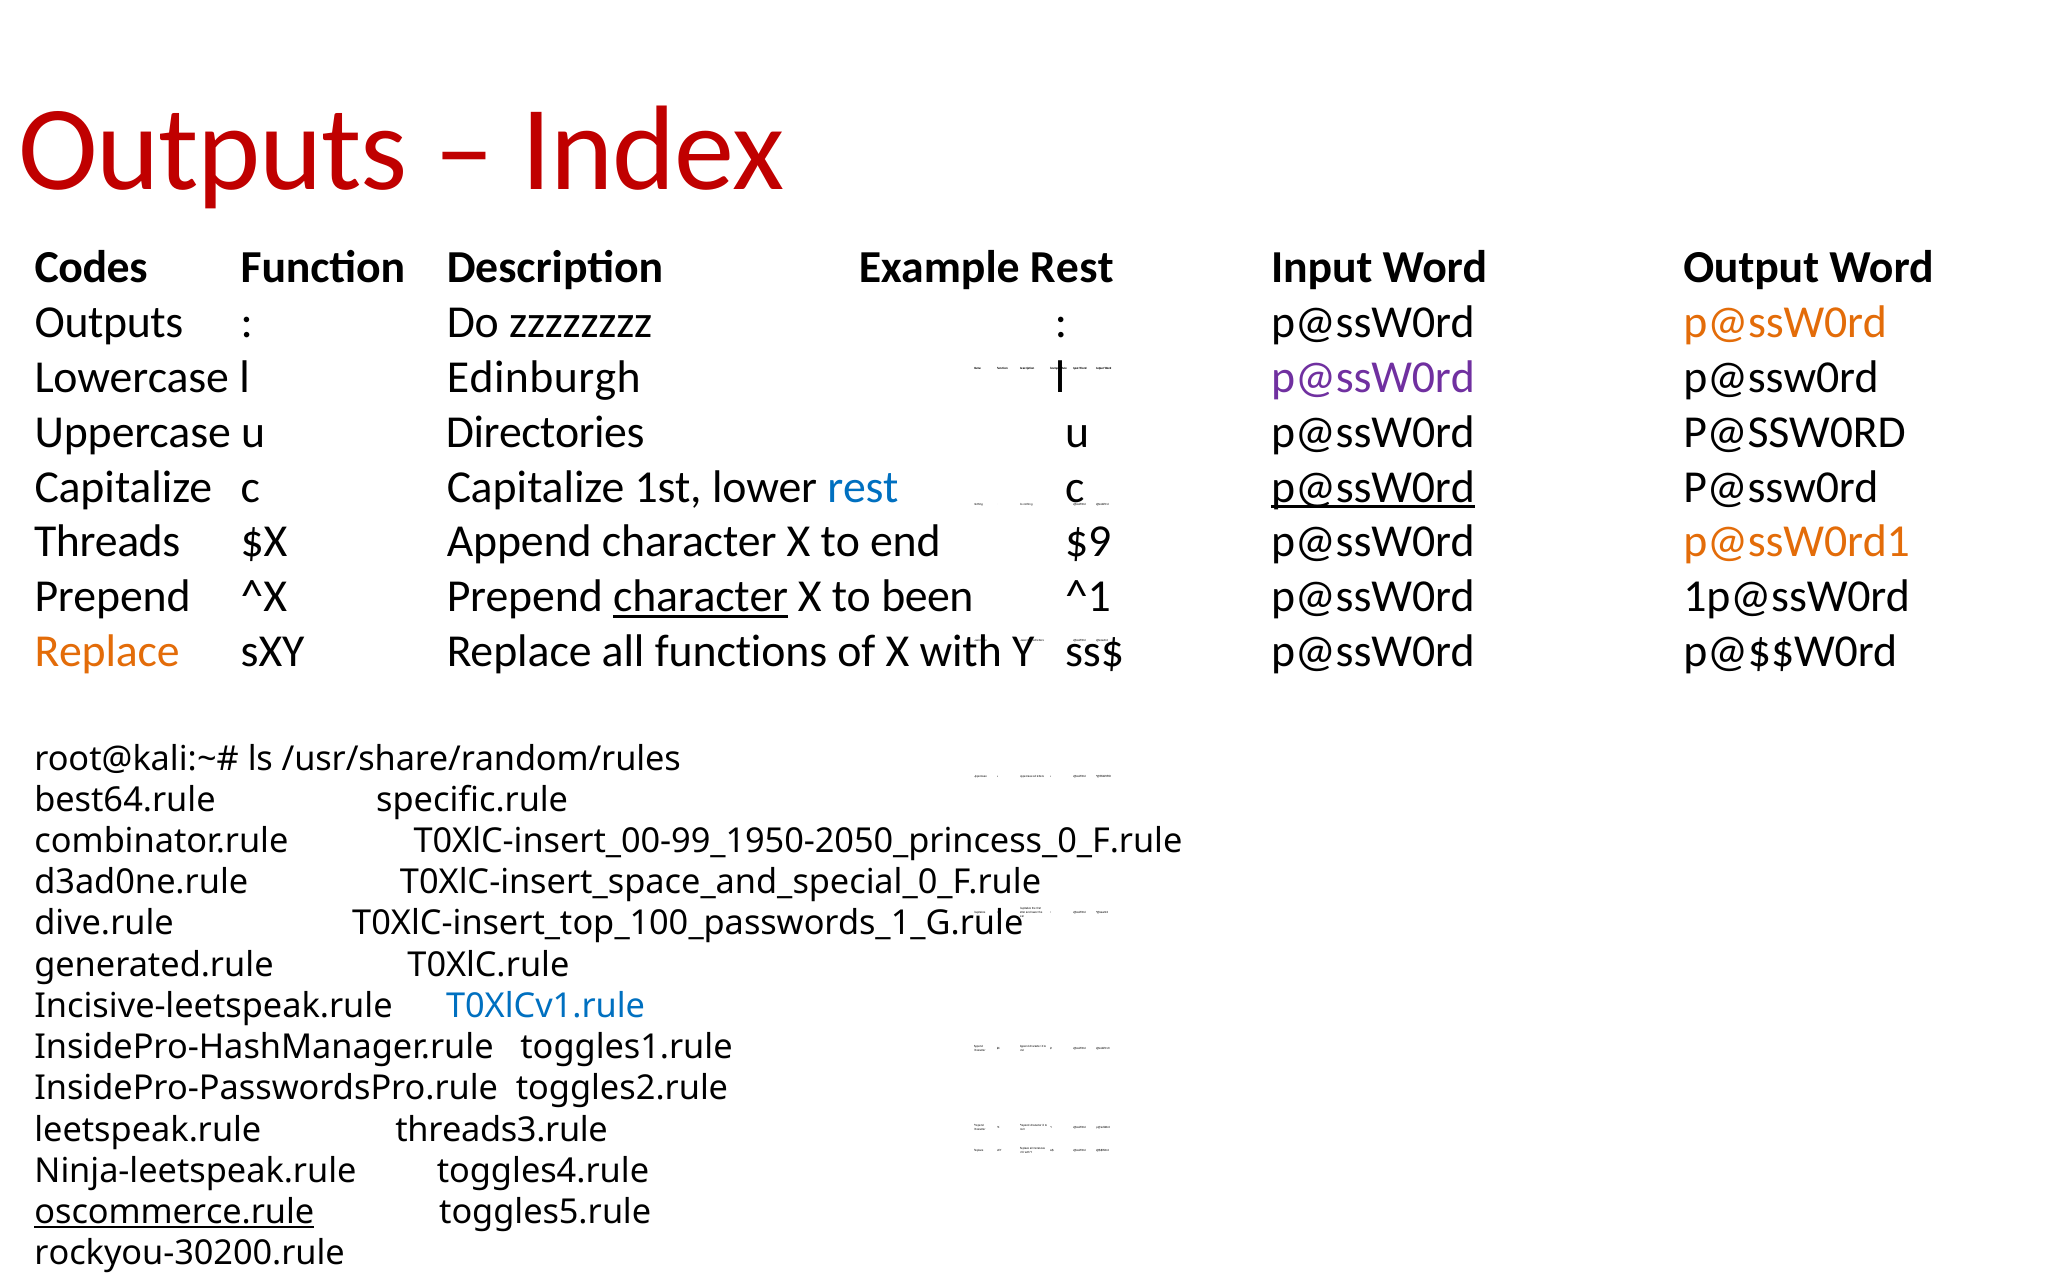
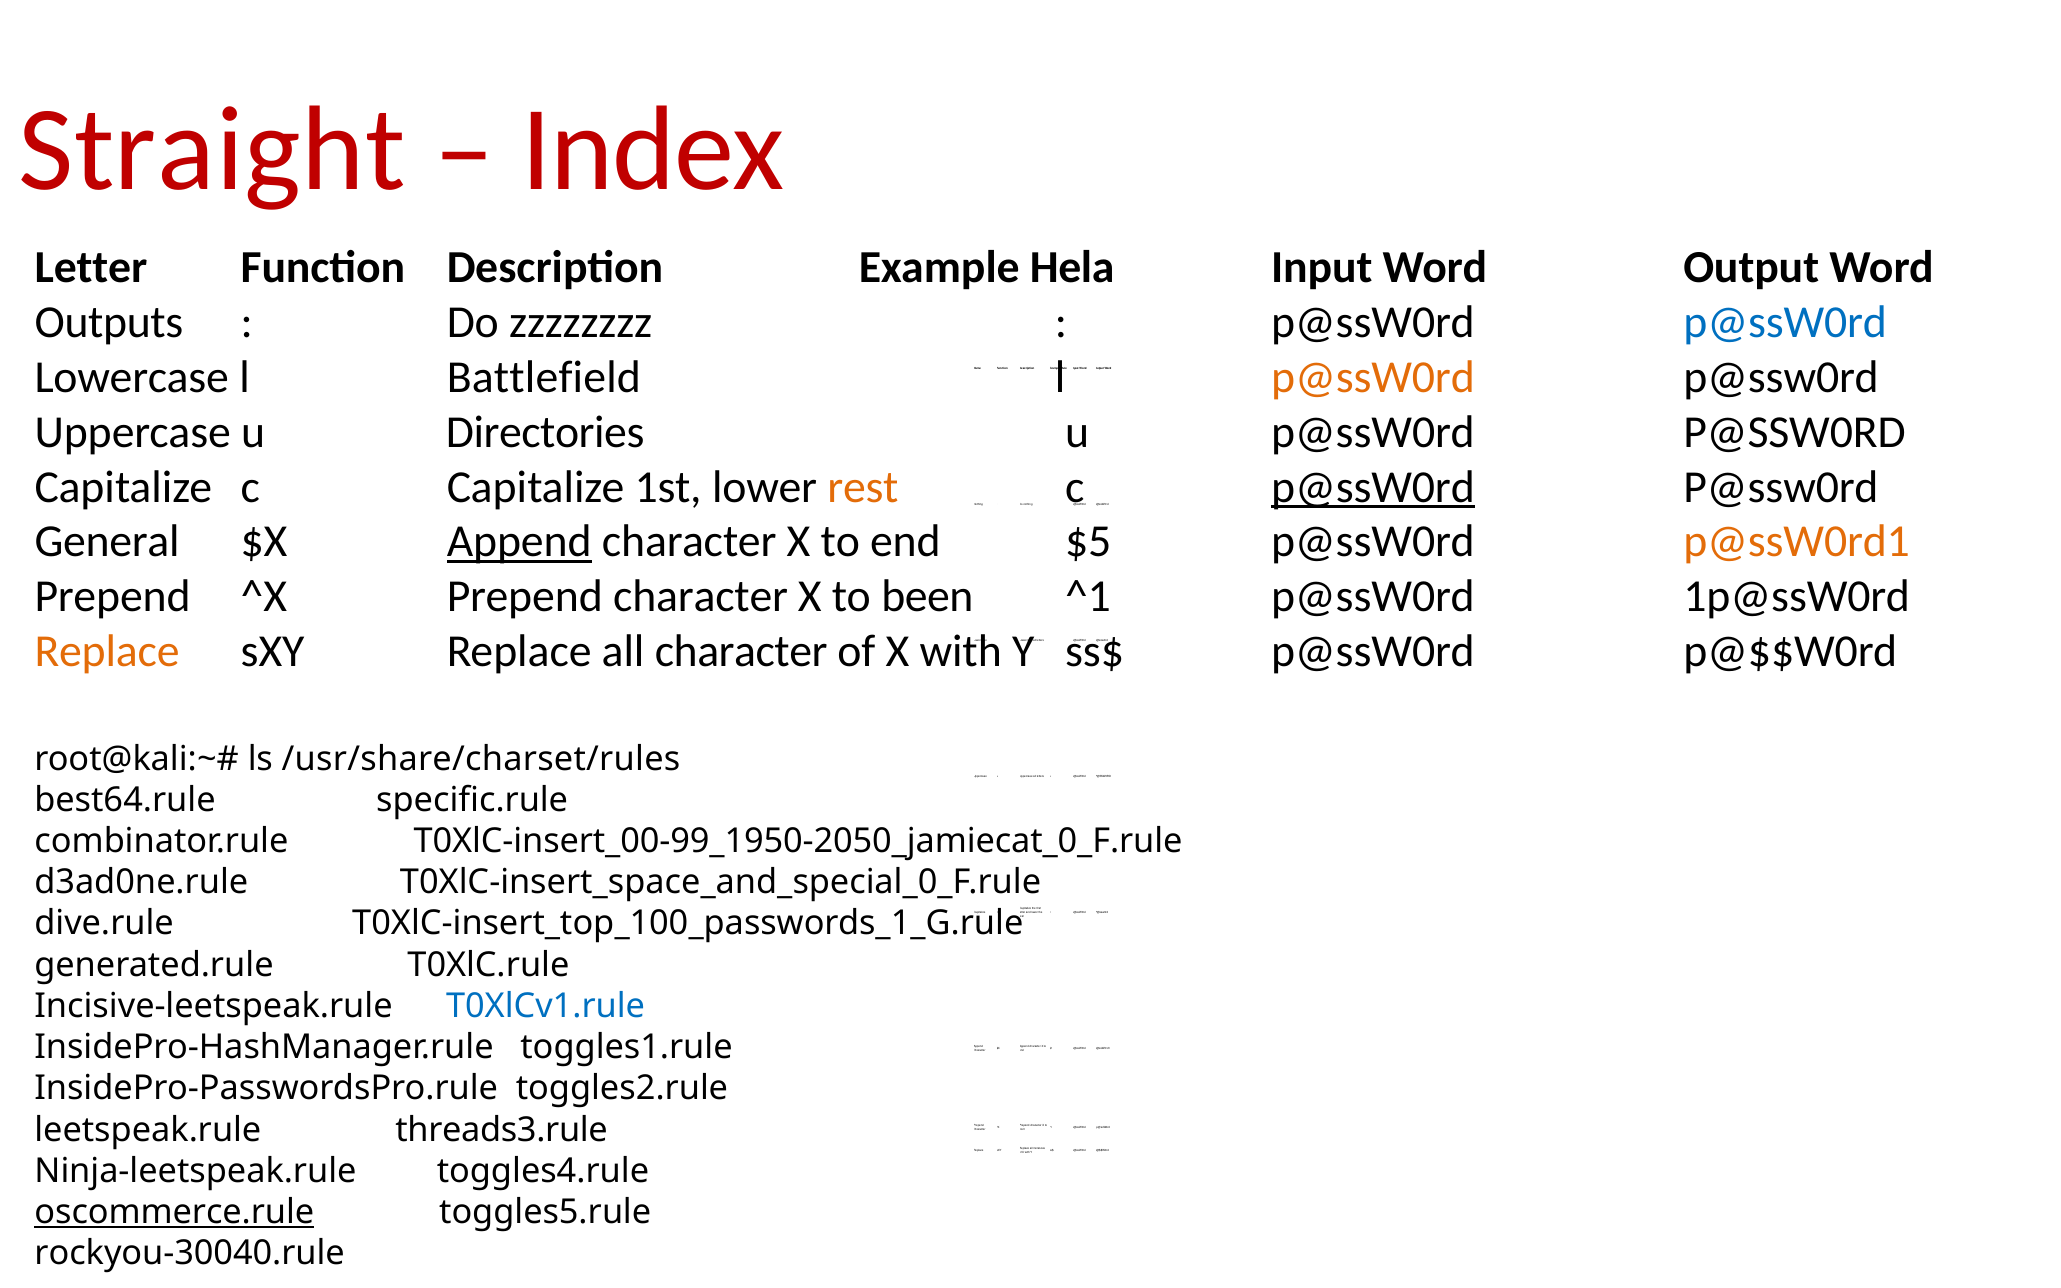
Outputs: Outputs -> Straight (212, 150)
Codes: Codes -> Letter (91, 267)
Example Rest: Rest -> Hela (1072, 267)
p@ssW0rd colour: orange -> blue (1785, 322)
Edinburgh: Edinburgh -> Battlefield (544, 377)
p@ssW0rd colour: purple -> orange (1373, 377)
rest colour: blue -> orange (863, 487)
Threads: Threads -> General (107, 542)
Append underline: none -> present (519, 542)
$9: $9 -> $5 (1088, 542)
character underline: present -> none (701, 597)
all functions: functions -> character (741, 652)
/usr/share/random/rules: /usr/share/random/rules -> /usr/share/charset/rules (481, 759)
T0XlC-insert_00-99_1950-2050_princess_0_F.rule: T0XlC-insert_00-99_1950-2050_princess_0_F.rule -> T0XlC-insert_00-99_1950-2050_jamiecat_0_F.rule (798, 841)
rockyou-30200.rule: rockyou-30200.rule -> rockyou-30040.rule (190, 1254)
